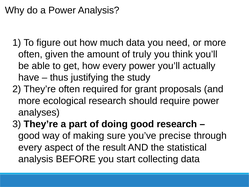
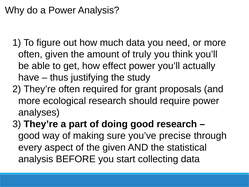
how every: every -> effect (114, 66)
the result: result -> given (114, 147)
